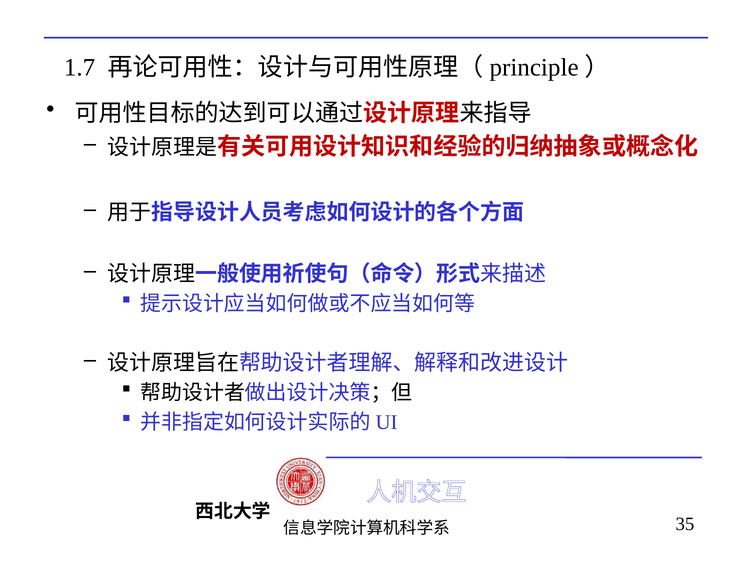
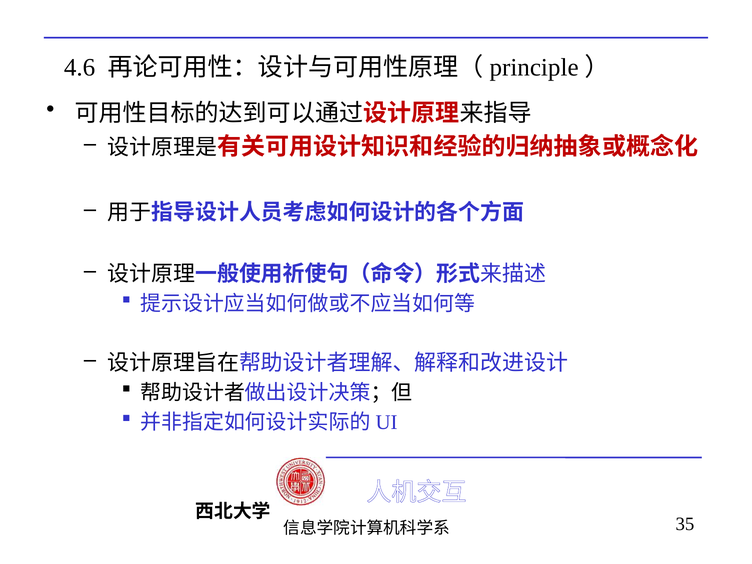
1.7: 1.7 -> 4.6 (80, 68)
